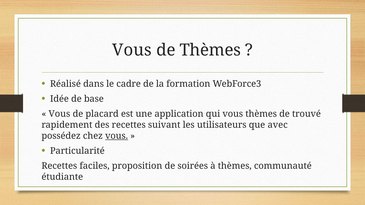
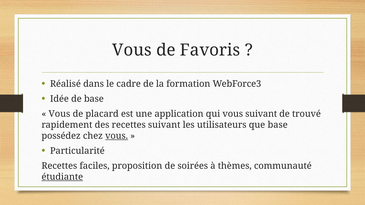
de Thèmes: Thèmes -> Favoris (210, 50)
vous thèmes: thèmes -> suivant (261, 114)
que avec: avec -> base (278, 125)
étudiante underline: none -> present (62, 177)
